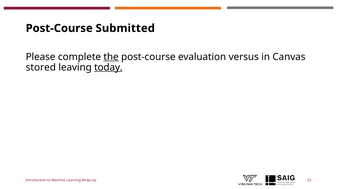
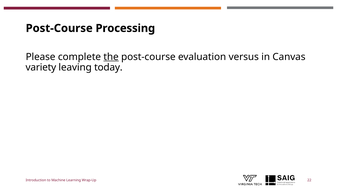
Submitted: Submitted -> Processing (125, 28)
stored: stored -> variety (41, 68)
today underline: present -> none (108, 68)
